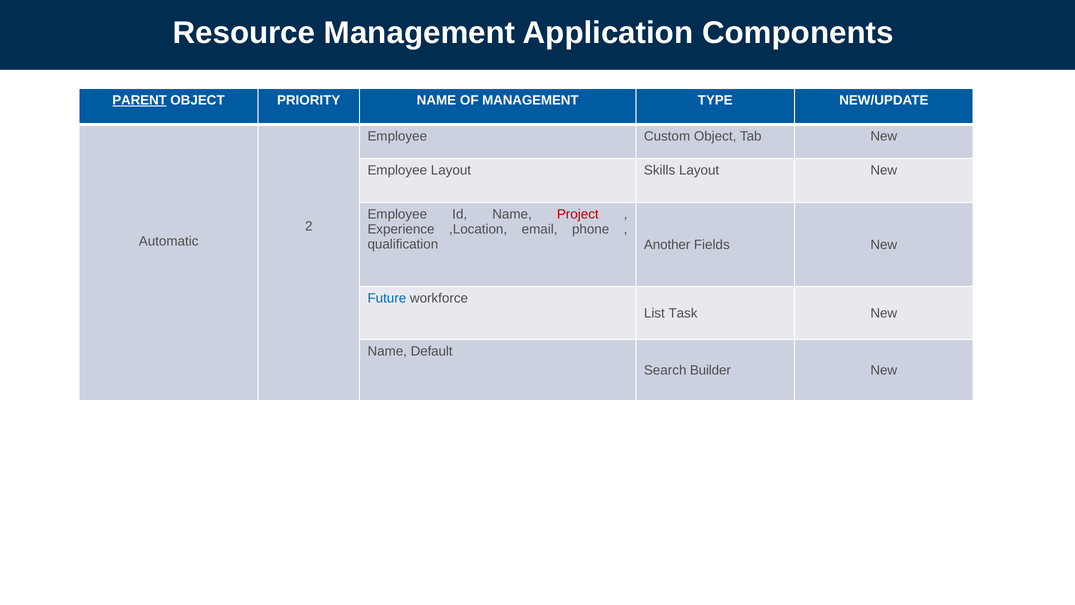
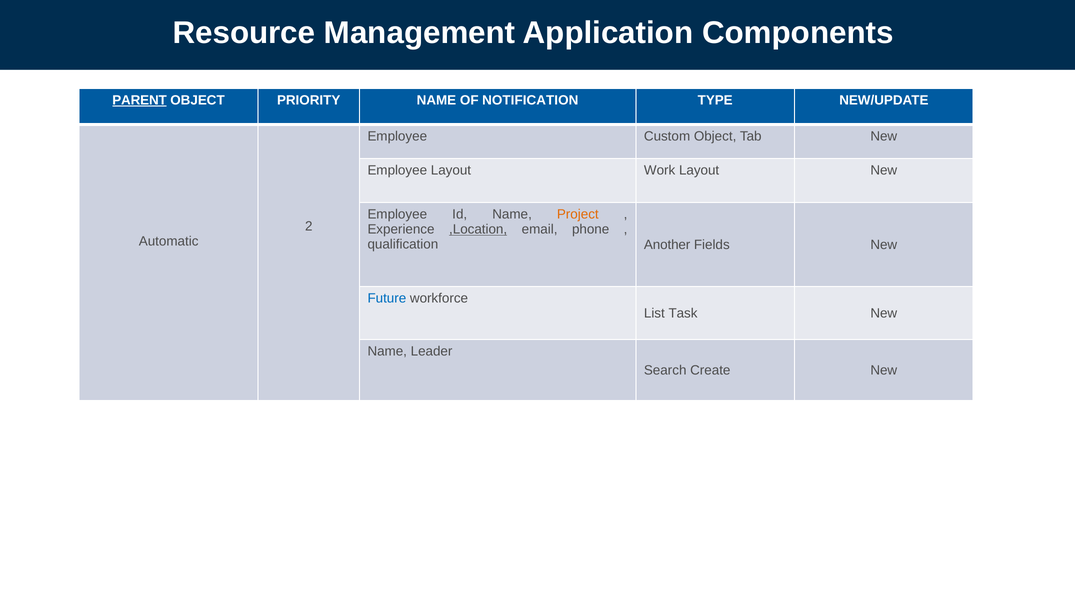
OF MANAGEMENT: MANAGEMENT -> NOTIFICATION (530, 100)
Skills: Skills -> Work (660, 170)
Project colour: red -> orange (578, 214)
,Location underline: none -> present (478, 229)
Default: Default -> Leader (432, 351)
Builder: Builder -> Create (710, 370)
